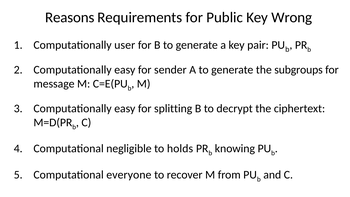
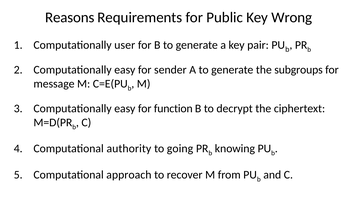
splitting: splitting -> function (173, 108)
negligible: negligible -> authority (129, 149)
holds: holds -> going (180, 149)
everyone: everyone -> approach (129, 175)
